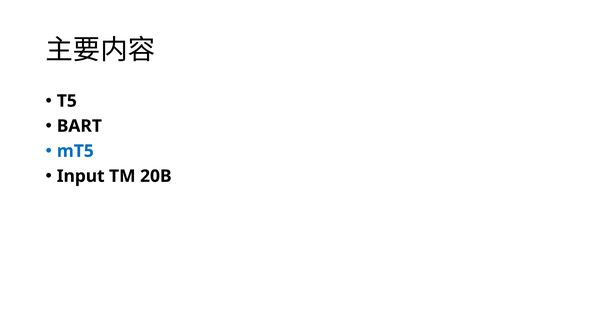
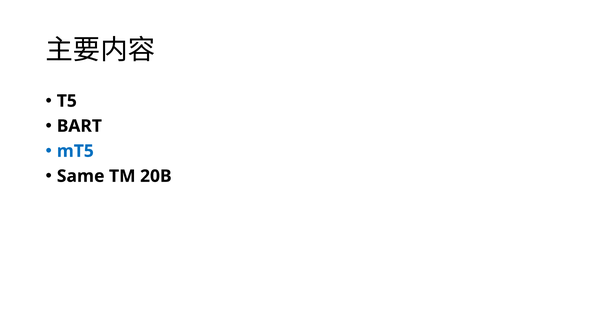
Input: Input -> Same (81, 176)
